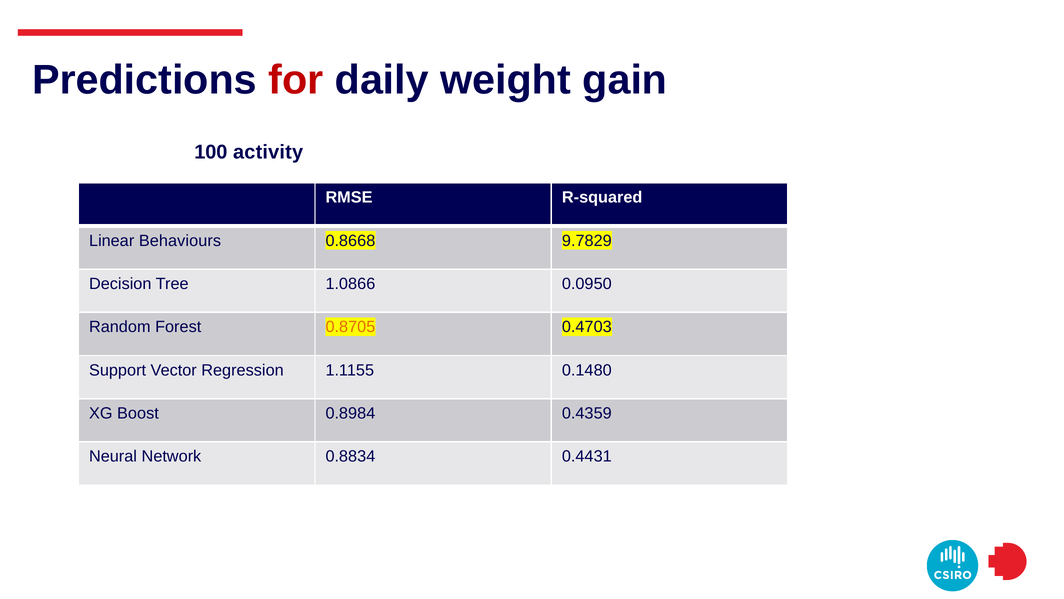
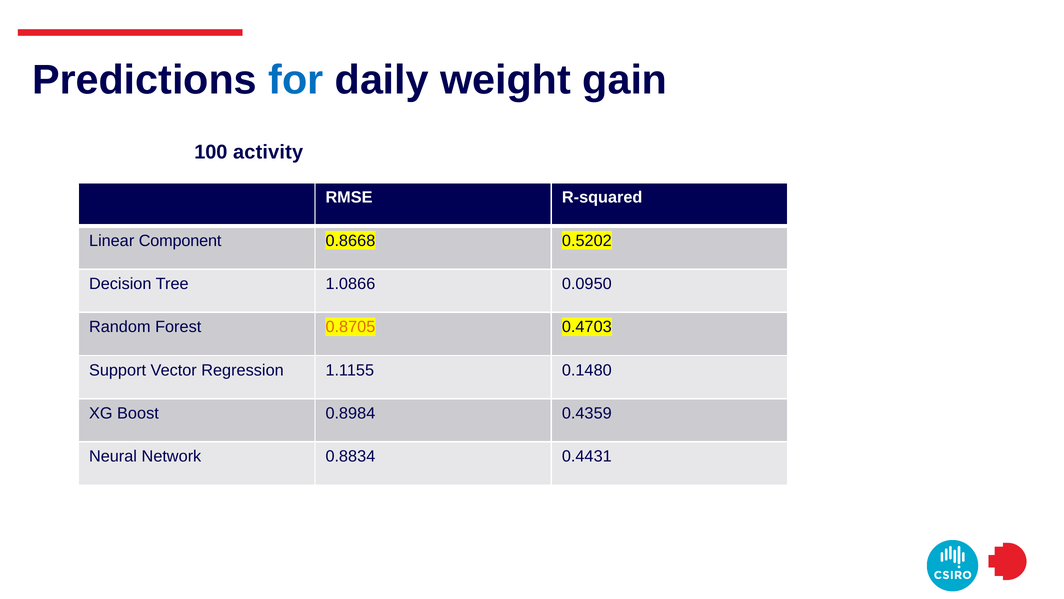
for colour: red -> blue (296, 80)
Behaviours: Behaviours -> Component (180, 240)
9.7829: 9.7829 -> 0.5202 (587, 240)
